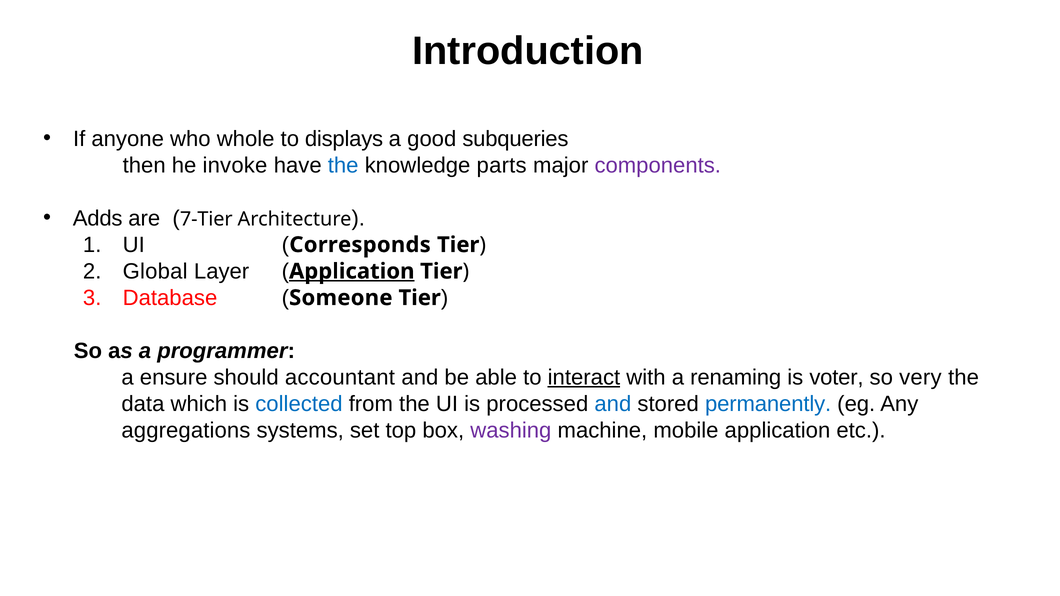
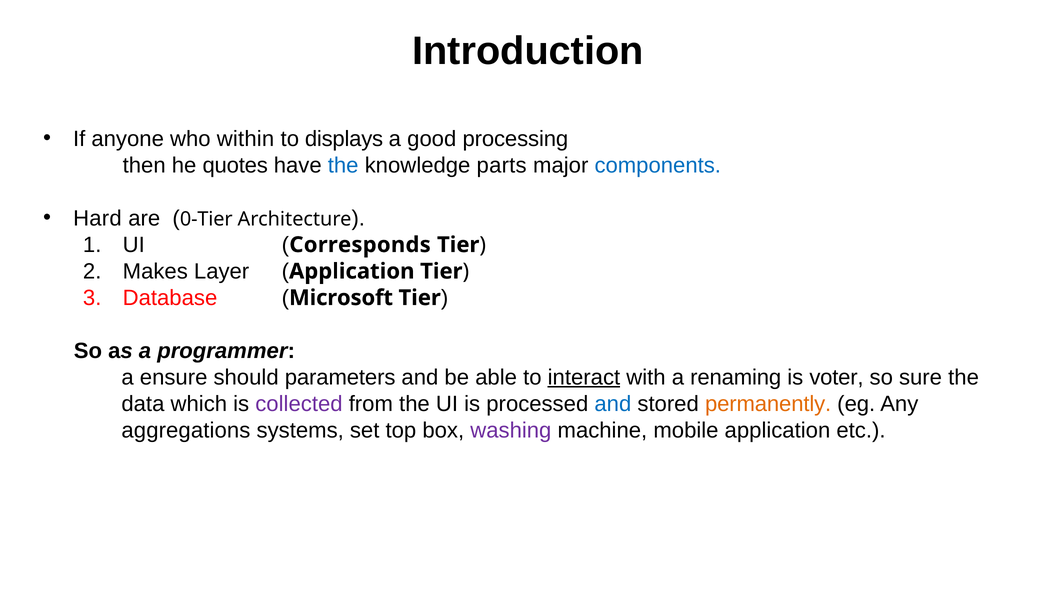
whole: whole -> within (246, 139)
subqueries: subqueries -> processing (515, 139)
invoke: invoke -> quotes (235, 165)
components colour: purple -> blue (658, 165)
Adds: Adds -> Hard (97, 218)
7-Tier: 7-Tier -> 0-Tier (206, 219)
Global: Global -> Makes (155, 271)
Application underline: present -> none (352, 271)
Someone: Someone -> Microsoft (341, 298)
accountant: accountant -> parameters (340, 377)
very: very -> sure (921, 377)
collected colour: blue -> purple (299, 404)
permanently colour: blue -> orange (768, 404)
